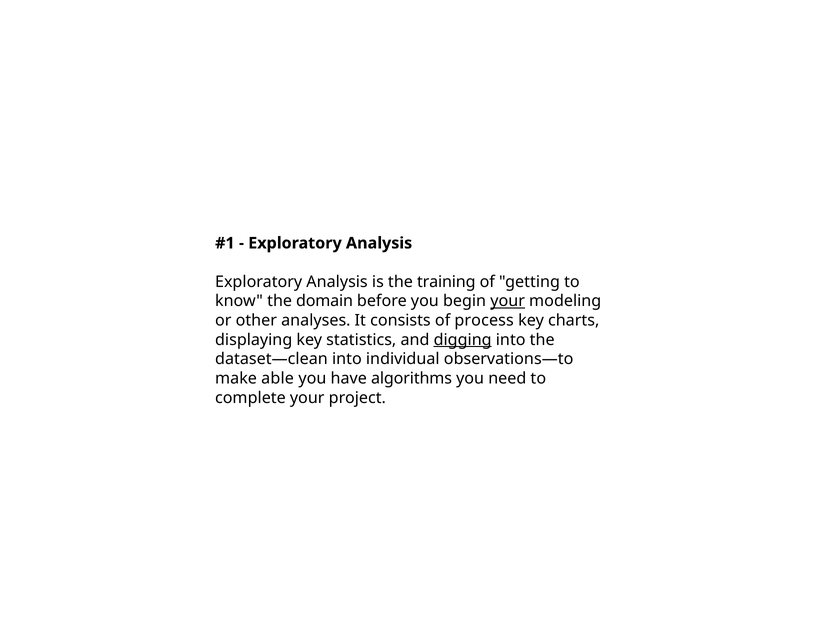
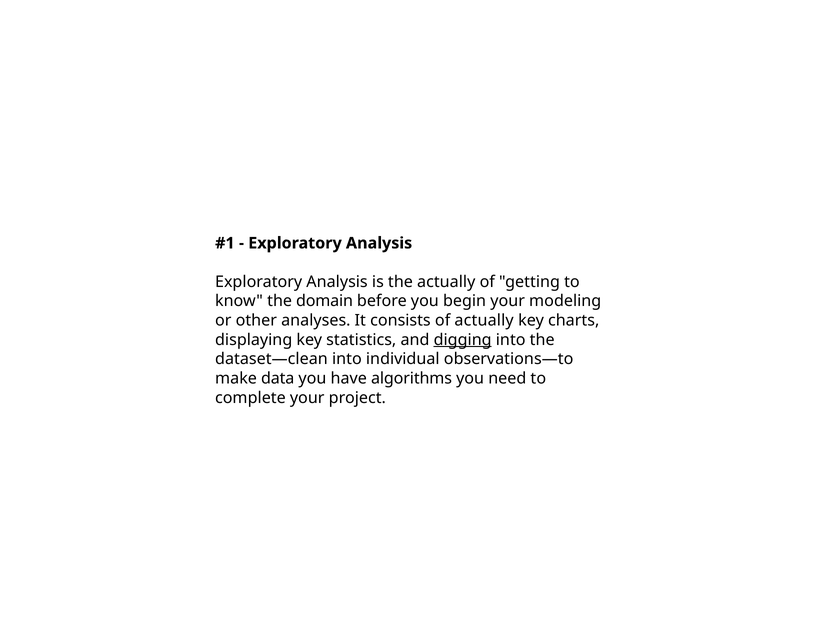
the training: training -> actually (446, 282)
your underline: present -> none (508, 301)
of process: process -> actually (484, 320)
able: able -> data (278, 378)
